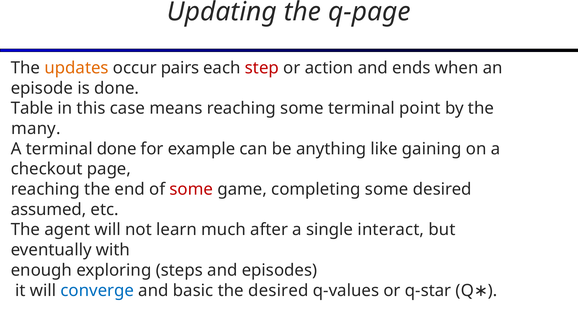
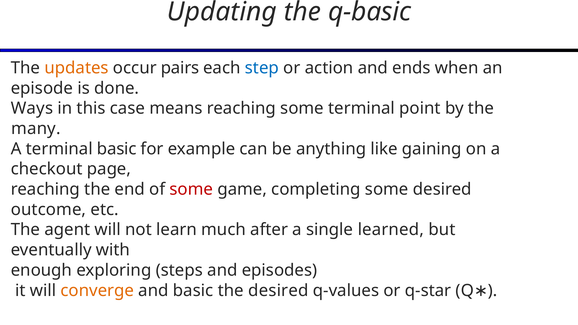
q-page: q-page -> q-basic (370, 12)
step colour: red -> blue (262, 68)
Table: Table -> Ways (32, 108)
terminal done: done -> basic (117, 149)
assumed: assumed -> outcome (48, 210)
interact: interact -> learned (391, 230)
converge colour: blue -> orange (97, 291)
